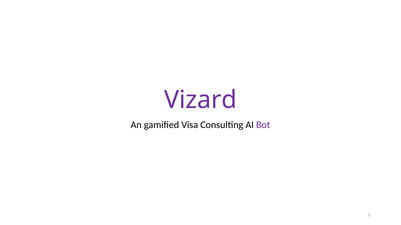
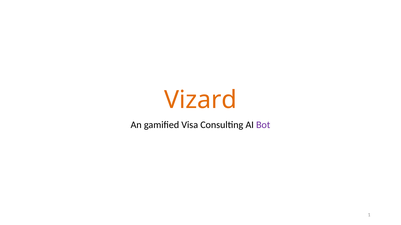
Vizard colour: purple -> orange (201, 100)
